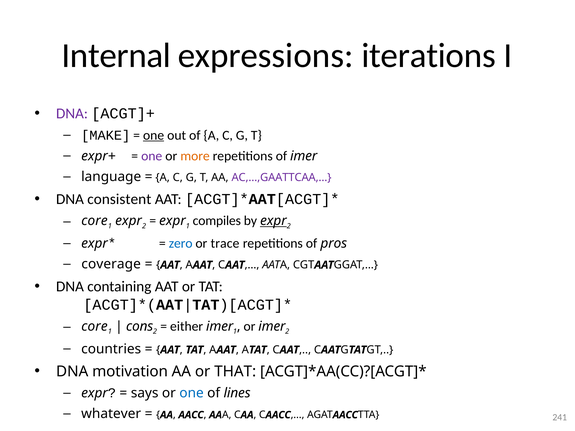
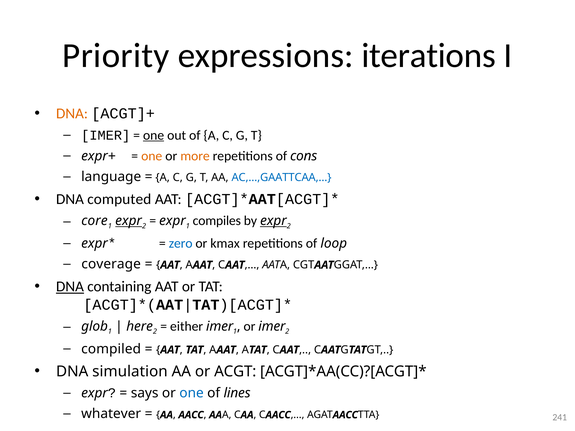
Internal: Internal -> Priority (116, 56)
DNA colour: purple -> orange (72, 114)
MAKE: MAKE -> IMER (106, 135)
one colour: purple -> orange (152, 156)
of imer: imer -> cons (304, 156)
AC,…,GAATTCAA,… colour: purple -> blue (282, 178)
consistent: consistent -> computed (119, 199)
expr underline: none -> present (129, 221)
trace: trace -> kmax (225, 244)
pros: pros -> loop (334, 244)
DNA underline: none -> present (70, 287)
core: core -> glob (95, 327)
cons: cons -> here (140, 327)
countries: countries -> compiled (111, 349)
motivation: motivation -> simulation (130, 372)
THAT: THAT -> ACGT (235, 372)
